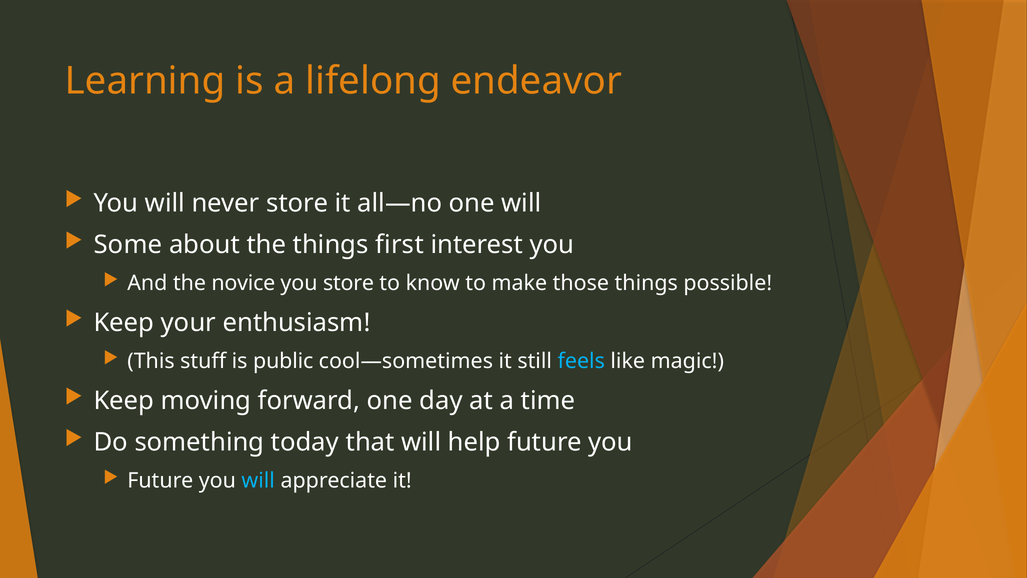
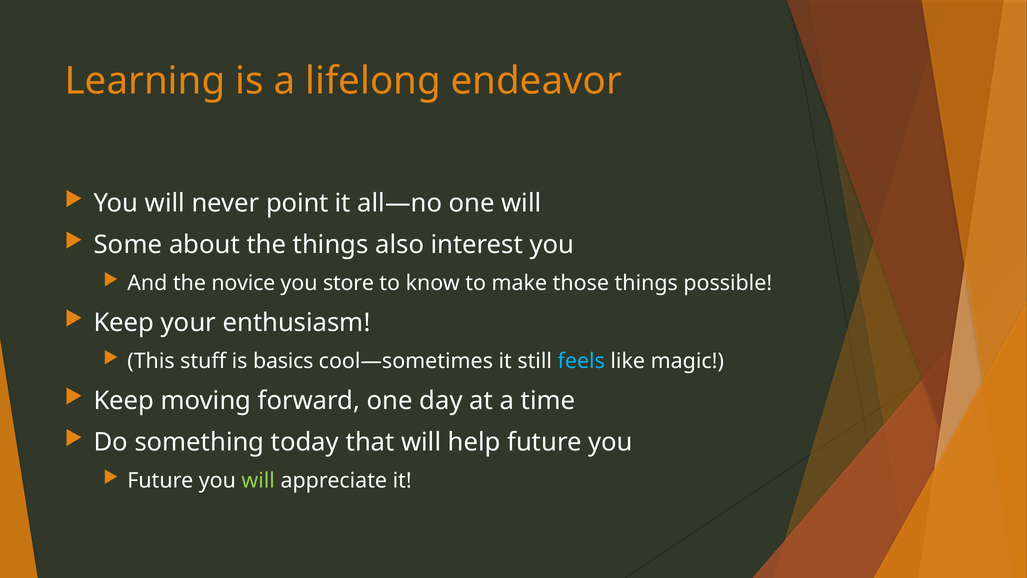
never store: store -> point (297, 203)
first: first -> also (400, 245)
public: public -> basics (283, 361)
will colour: light blue -> light green (258, 481)
